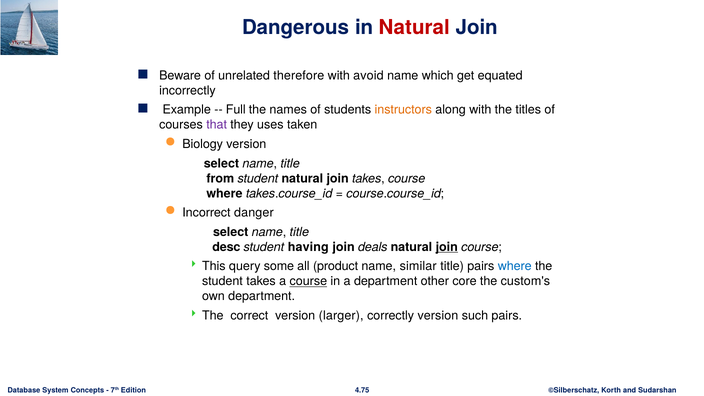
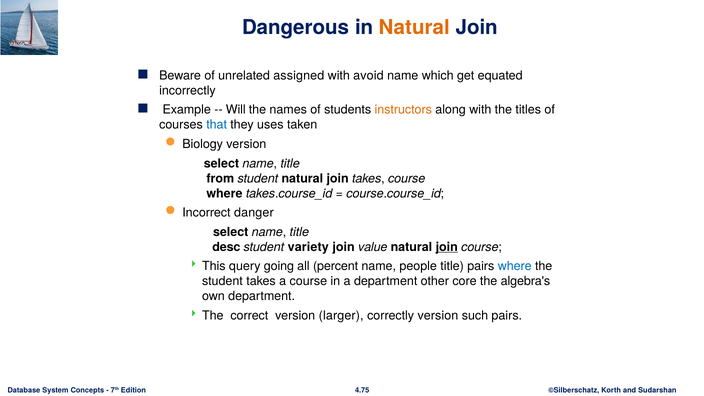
Natural colour: red -> orange (415, 28)
therefore: therefore -> assigned (299, 76)
Full: Full -> Will (236, 110)
that colour: purple -> blue (217, 125)
having: having -> variety (308, 247)
deals: deals -> value (373, 247)
some: some -> going (279, 266)
product: product -> percent (336, 266)
similar: similar -> people (418, 266)
course underline: present -> none (308, 281)
custom's: custom's -> algebra's (525, 281)
